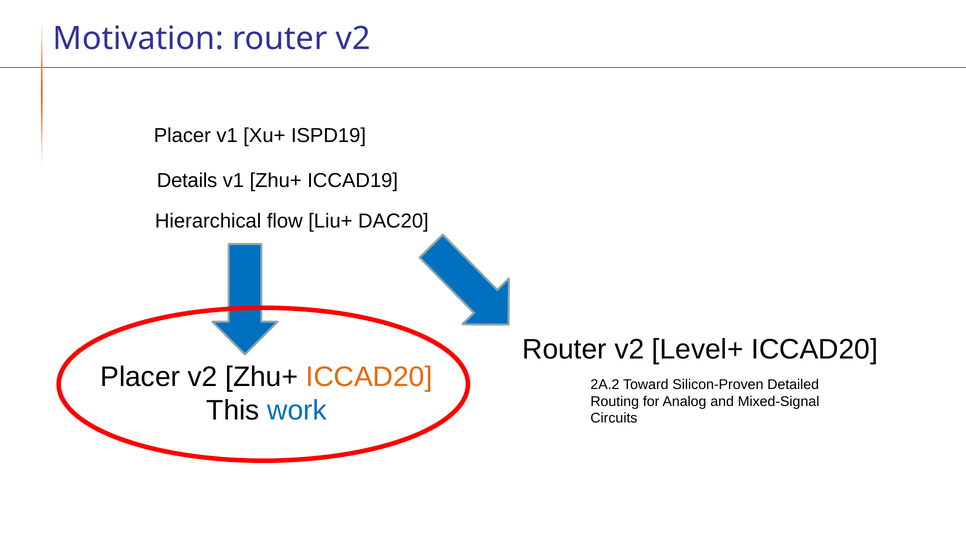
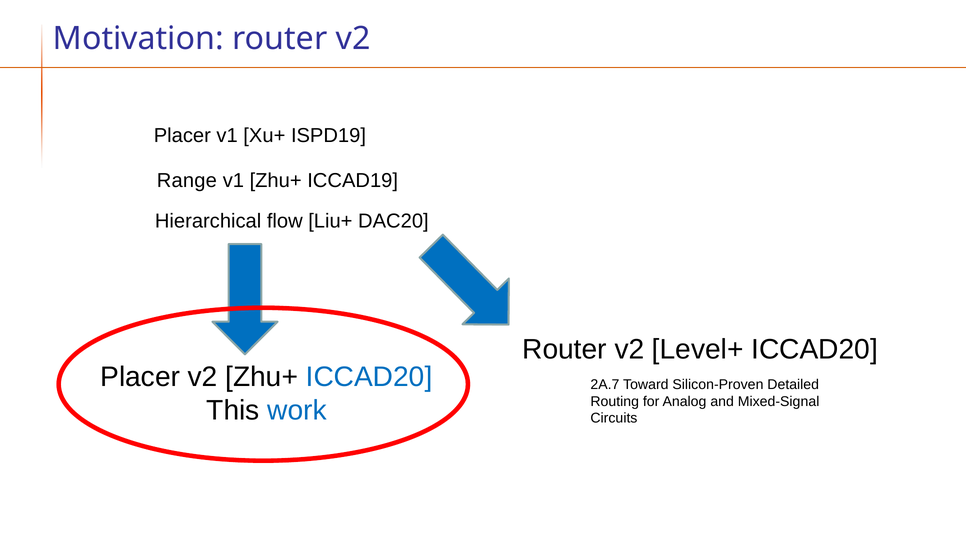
Details: Details -> Range (187, 180)
ICCAD20 colour: orange -> blue (369, 376)
2A.2: 2A.2 -> 2A.7 (605, 384)
